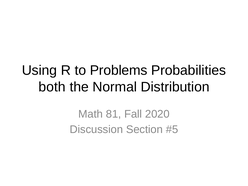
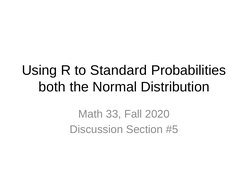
Problems: Problems -> Standard (119, 70)
81: 81 -> 33 (114, 114)
